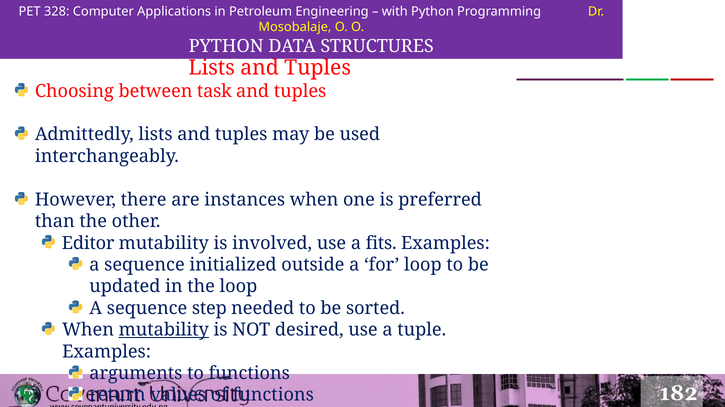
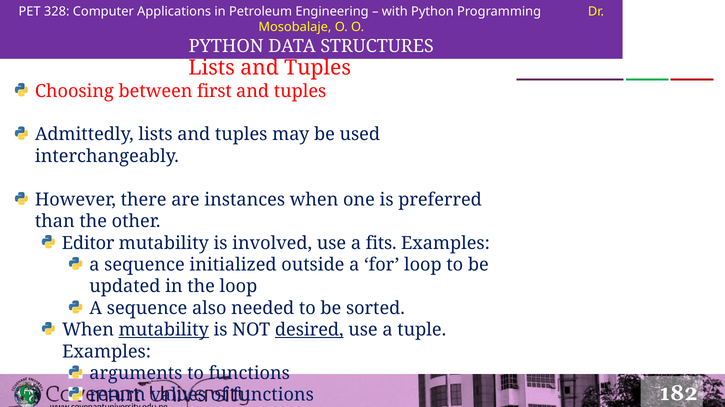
task: task -> first (214, 91)
step: step -> also (209, 309)
desired underline: none -> present (309, 330)
